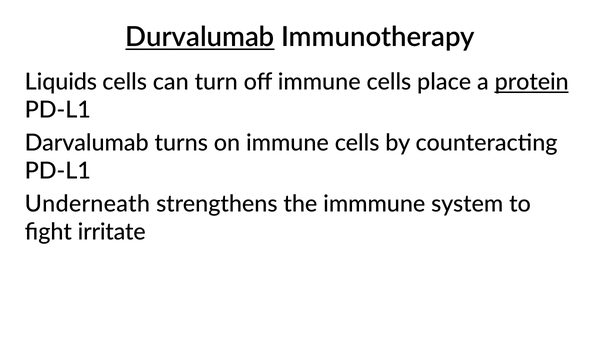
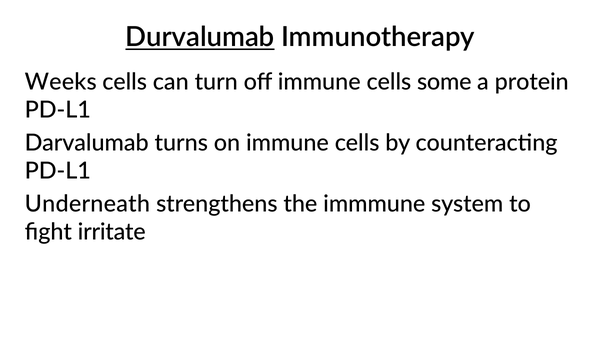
Liquids: Liquids -> Weeks (61, 82)
place: place -> some (444, 82)
protein underline: present -> none (532, 82)
